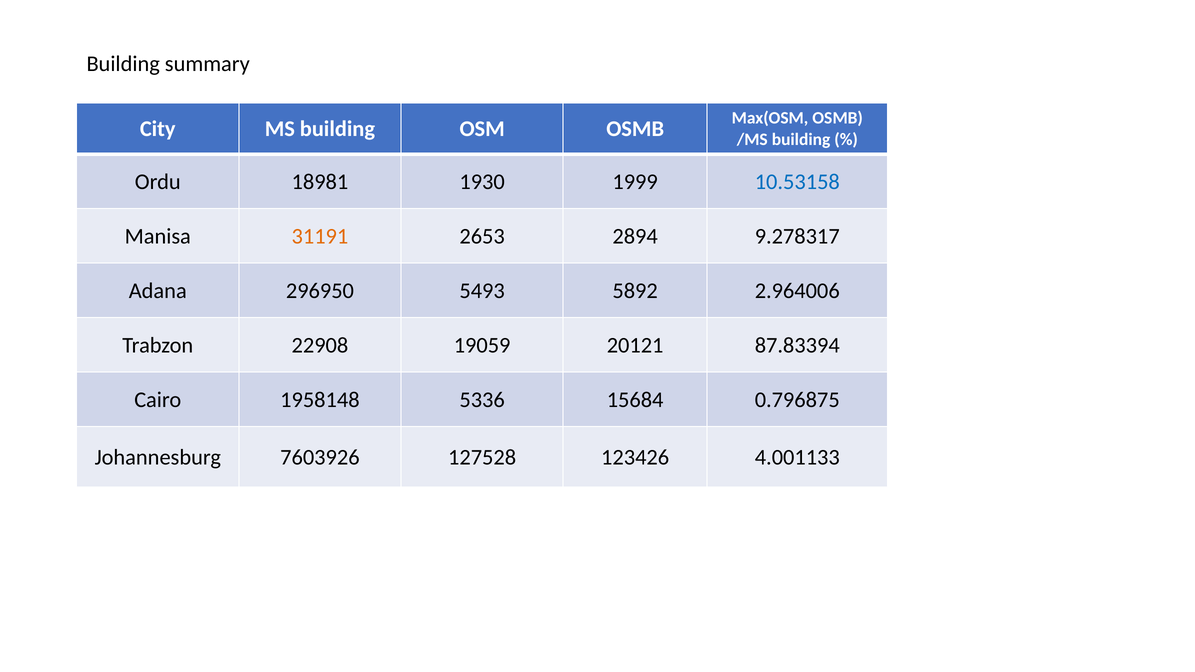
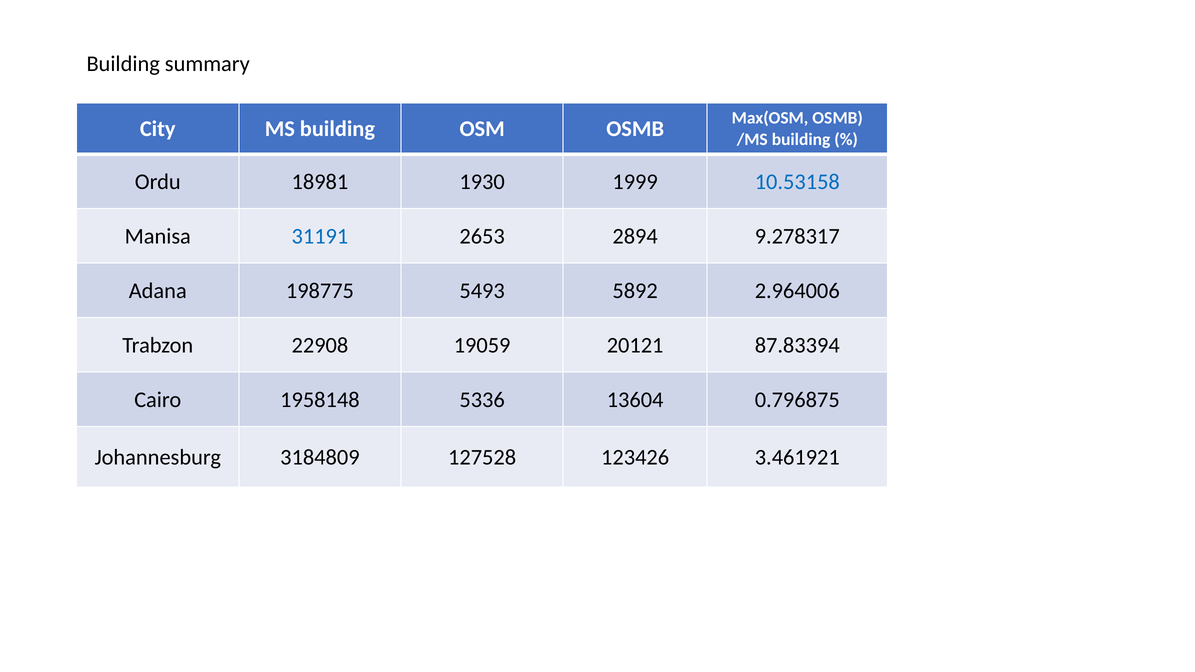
31191 colour: orange -> blue (320, 236)
296950: 296950 -> 198775 (320, 291)
15684: 15684 -> 13604 (635, 400)
7603926: 7603926 -> 3184809 (320, 457)
4.001133: 4.001133 -> 3.461921 (797, 457)
